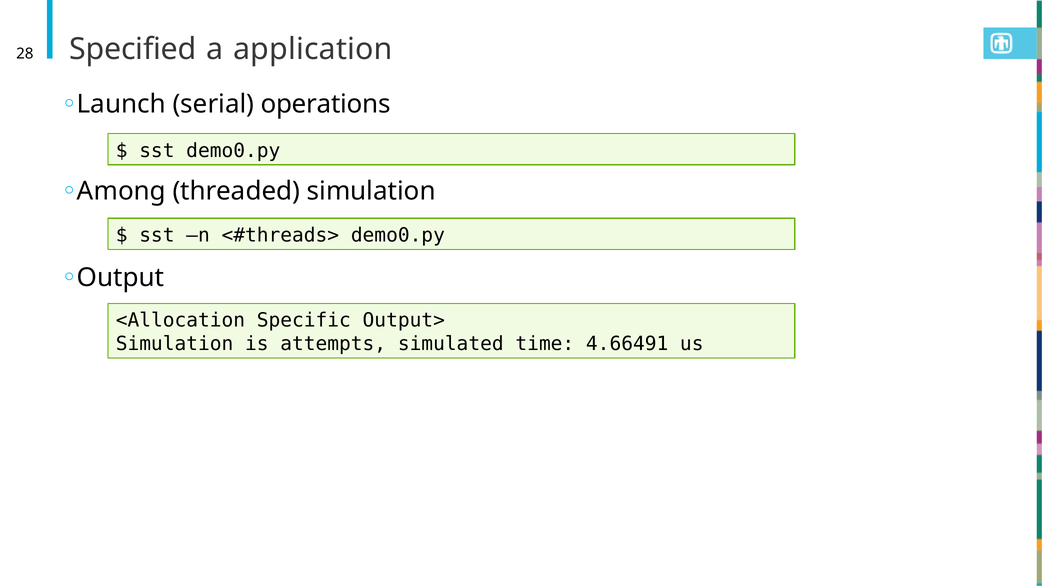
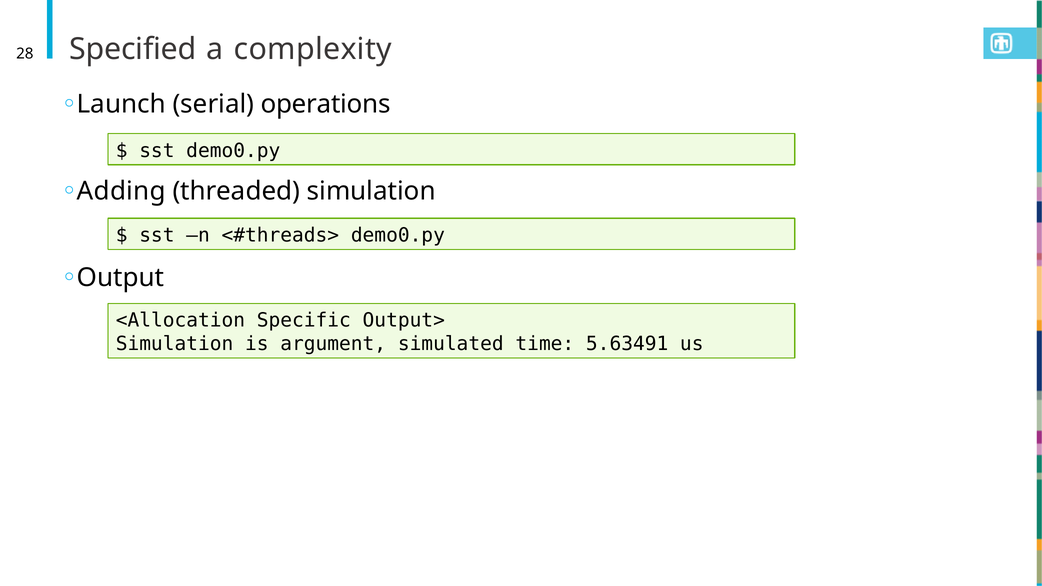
application: application -> complexity (313, 49)
Among: Among -> Adding (121, 191)
attempts: attempts -> argument (333, 344)
4.66491: 4.66491 -> 5.63491 (627, 344)
